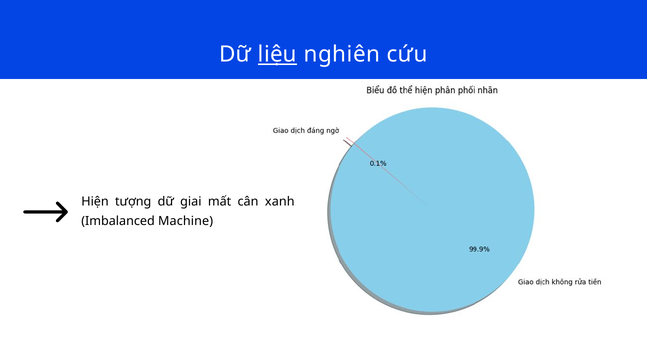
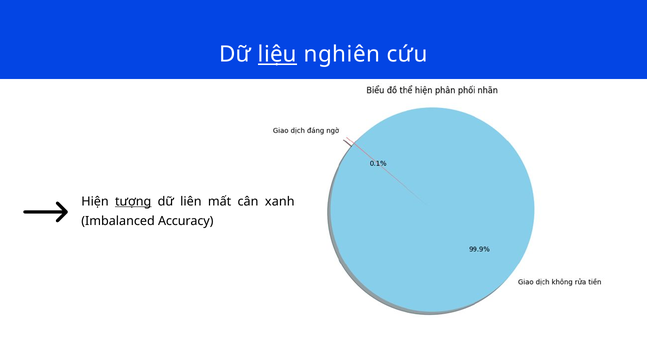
tượng underline: none -> present (133, 201)
giai: giai -> liên (191, 201)
Machine: Machine -> Accuracy (186, 221)
